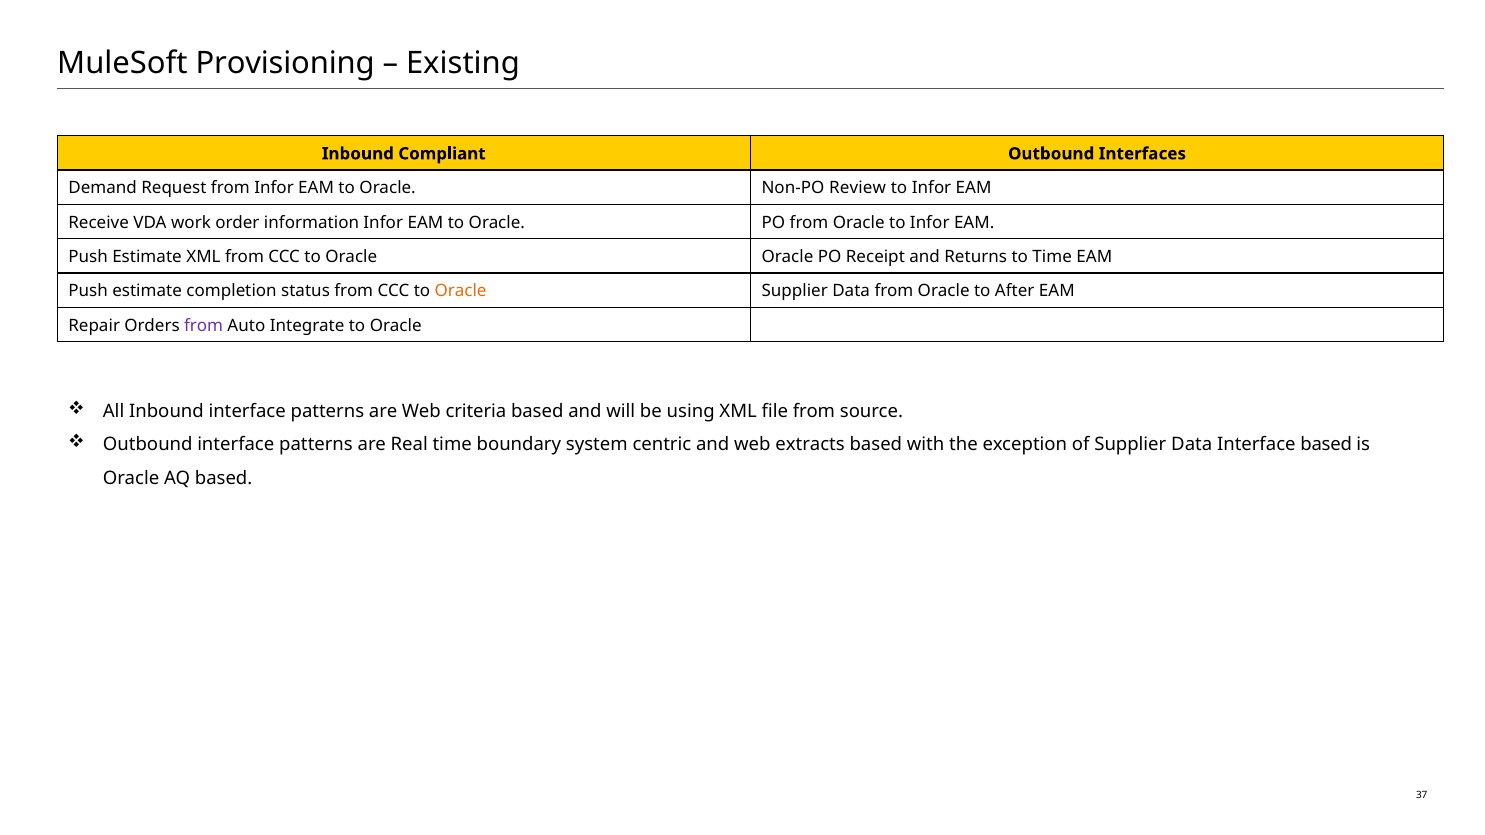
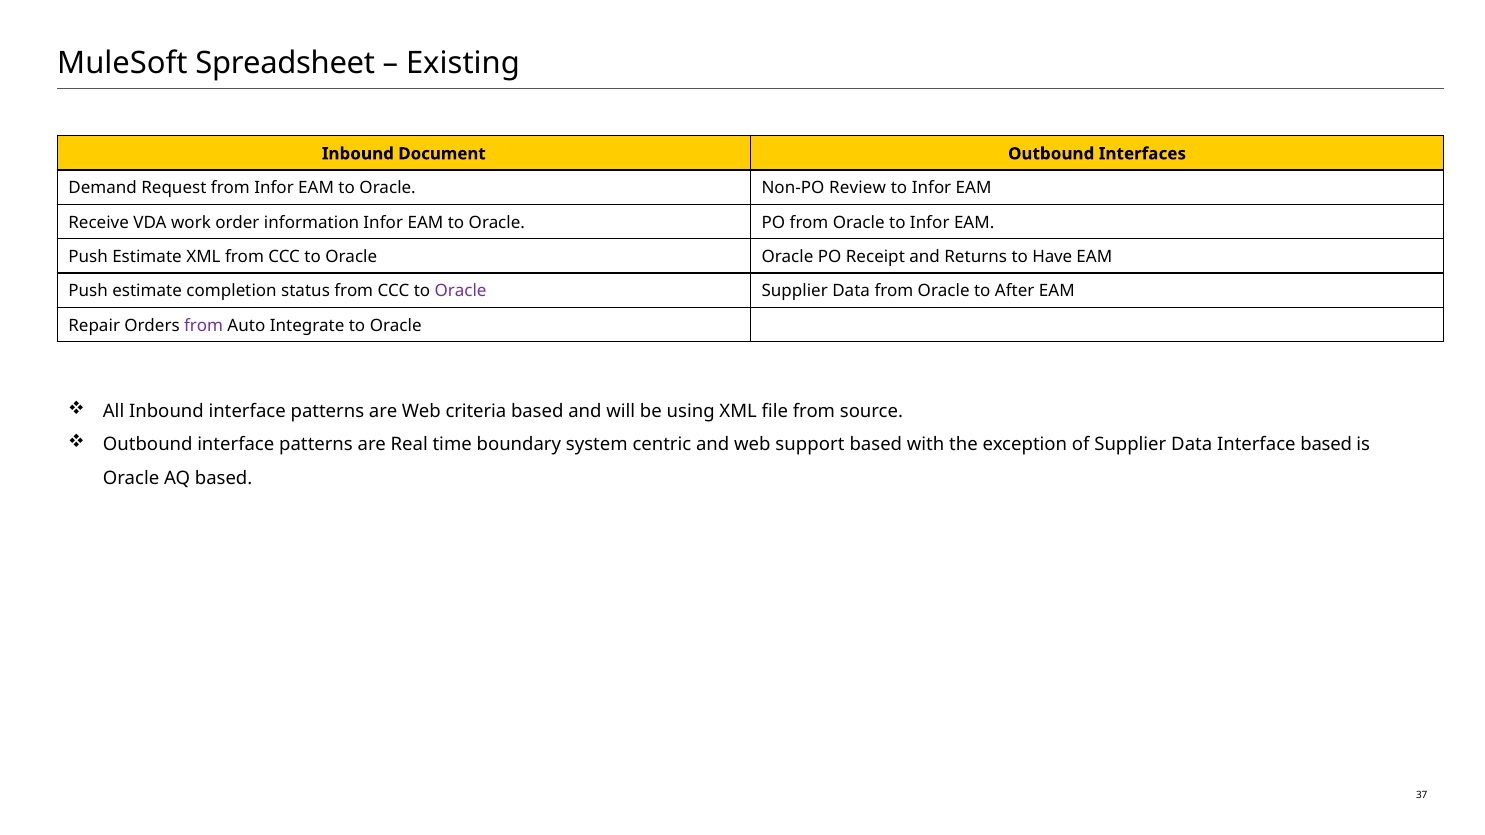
Provisioning: Provisioning -> Spreadsheet (285, 64)
Compliant: Compliant -> Document (442, 154)
to Time: Time -> Have (1052, 257)
Oracle colour: orange -> purple (461, 291)
extracts: extracts -> support (810, 445)
